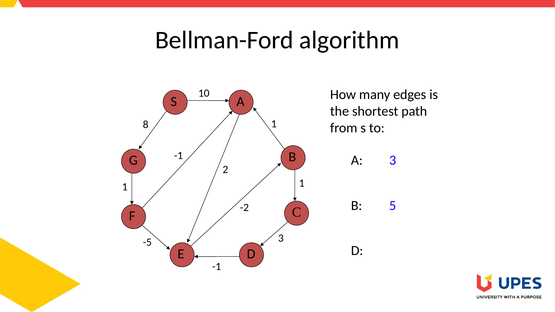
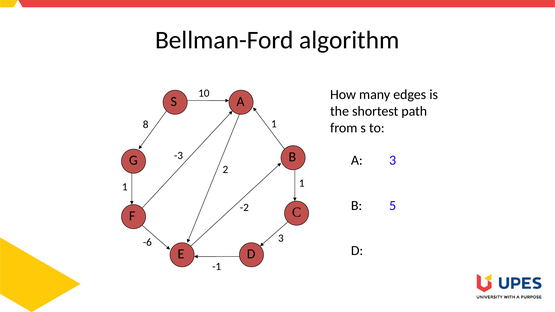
-1: -1 -> -3 (179, 156)
-5: -5 -> -6 (147, 242)
